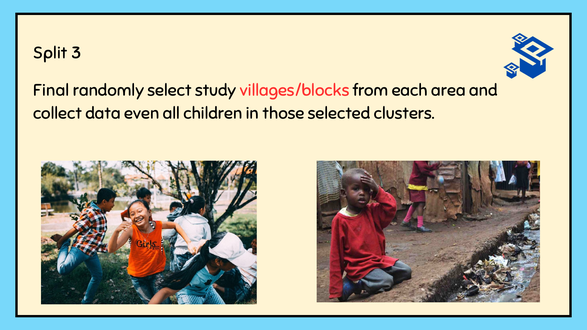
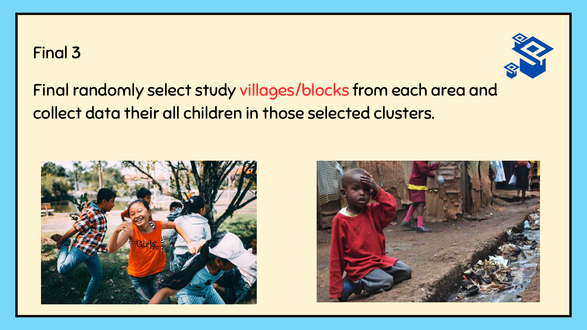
Split: Split -> Final (51, 53)
even: even -> their (142, 113)
